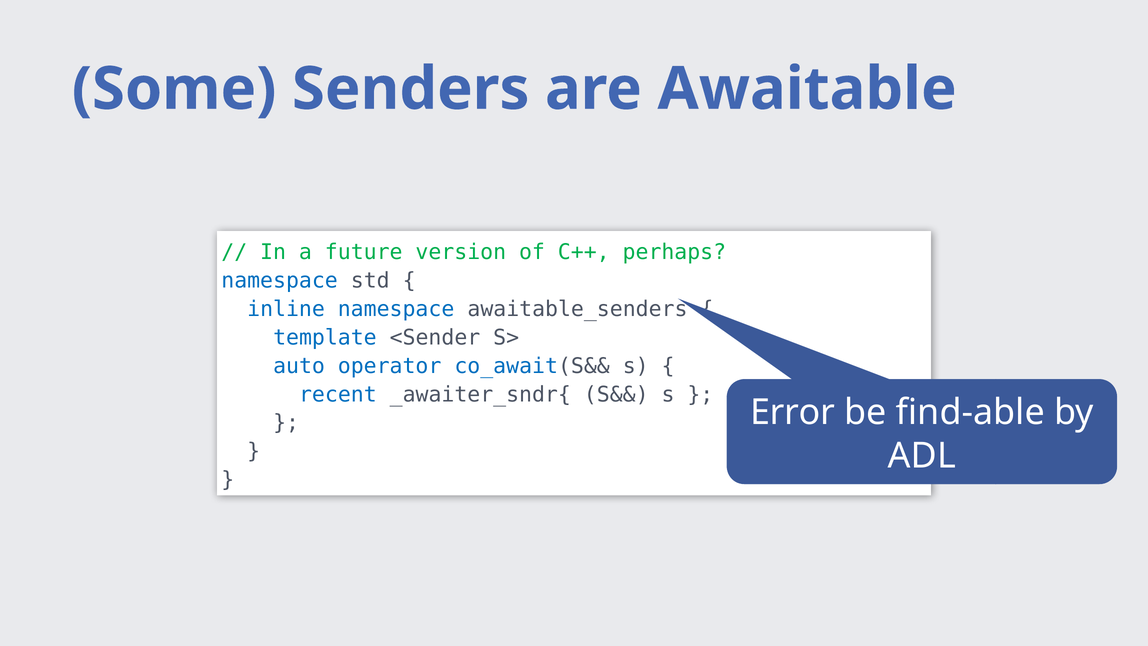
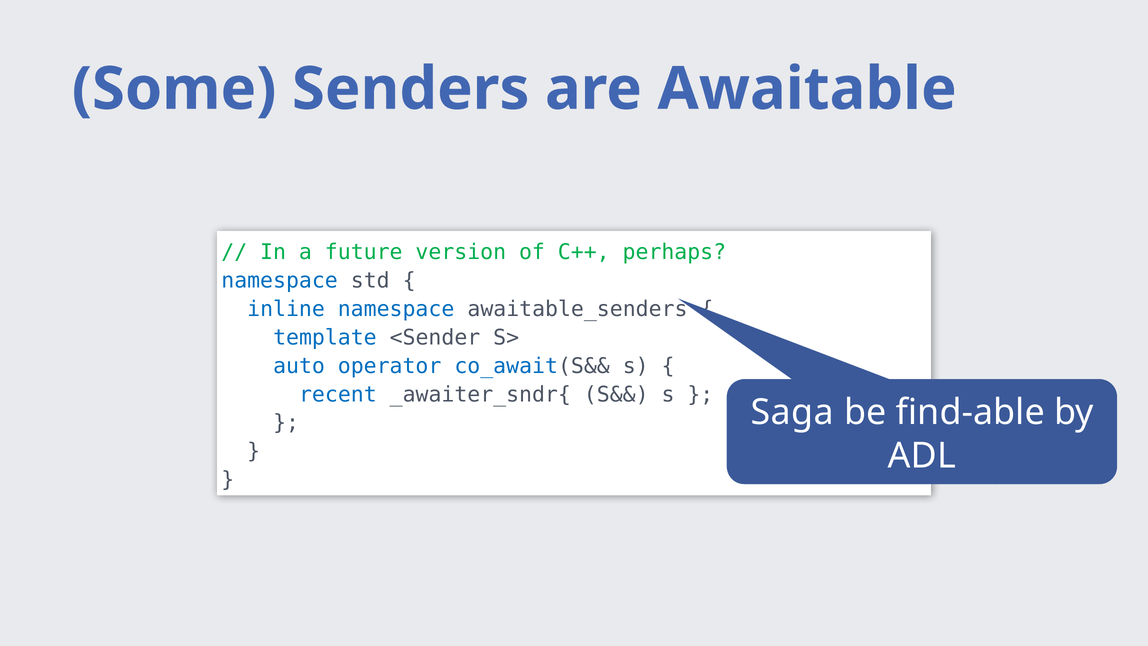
Error: Error -> Saga (792, 412)
